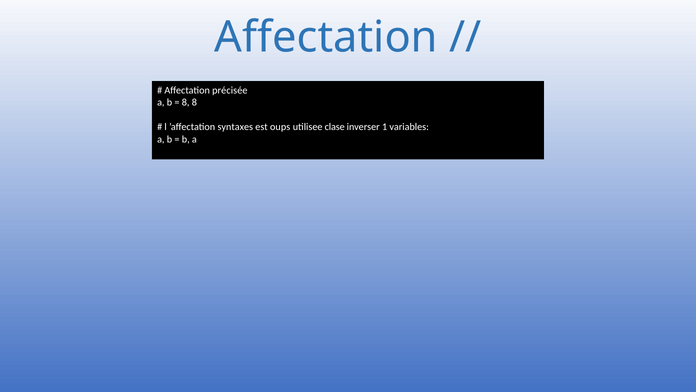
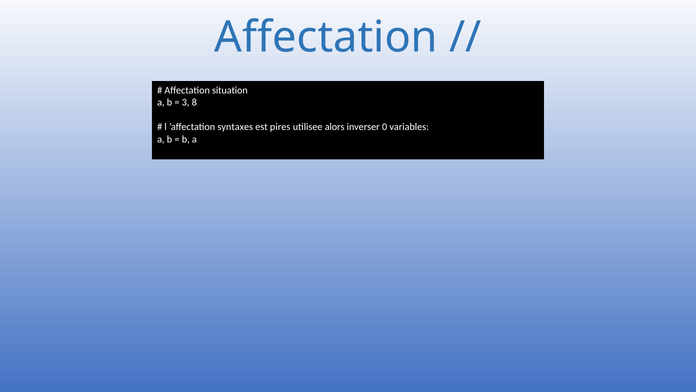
précisée: précisée -> situation (230, 90)
8: 8 -> 3 (186, 102)
oups: oups -> pires (280, 127)
clase: clase -> alors (335, 127)
1: 1 -> 0 (385, 127)
